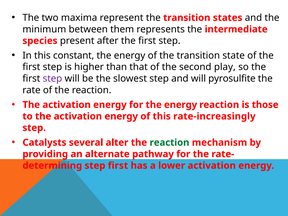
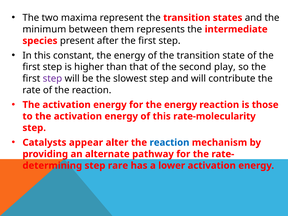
pyrosulfite: pyrosulfite -> contribute (232, 79)
rate-increasingly: rate-increasingly -> rate-molecularity (214, 116)
several: several -> appear (86, 143)
reaction colour: green -> blue (169, 143)
step first: first -> rare (118, 166)
